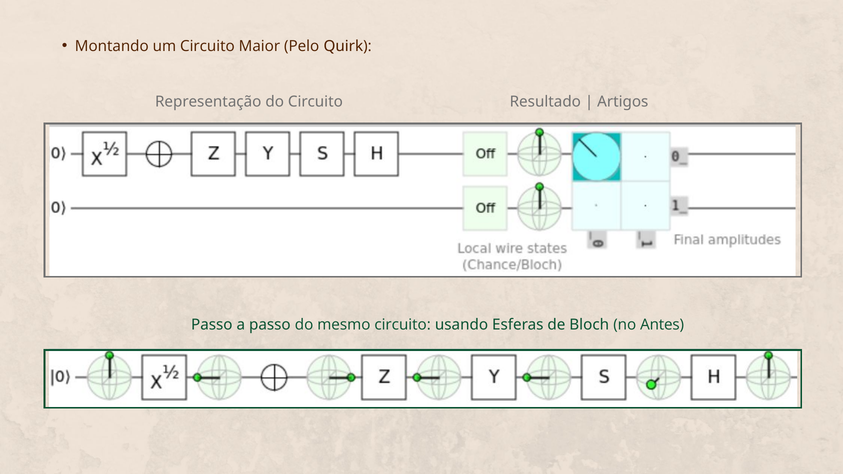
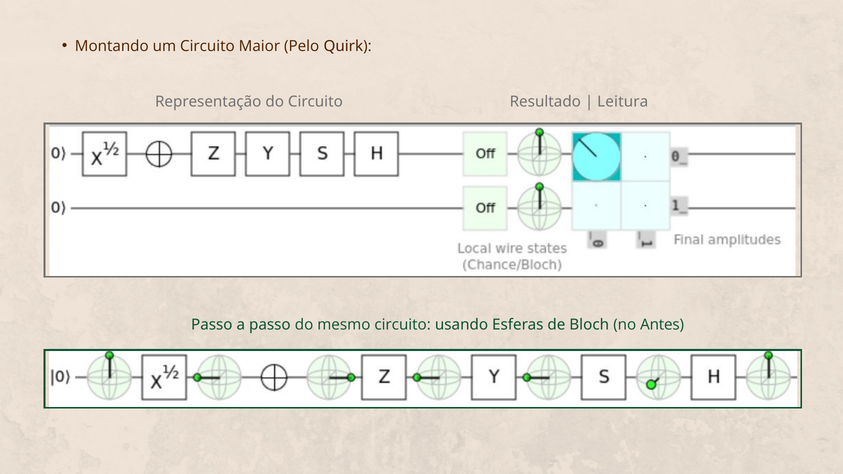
Artigos: Artigos -> Leitura (623, 102)
